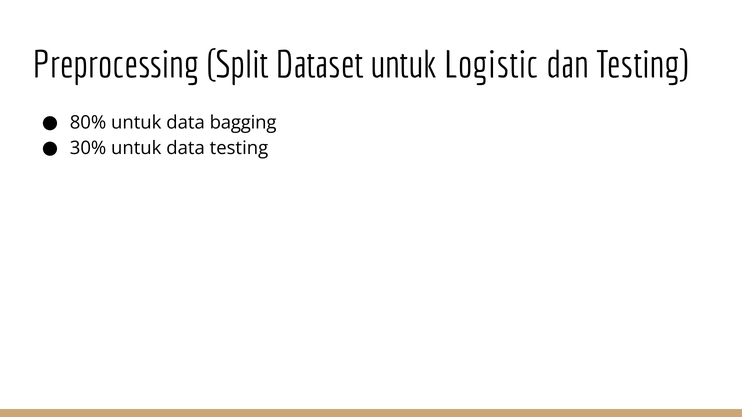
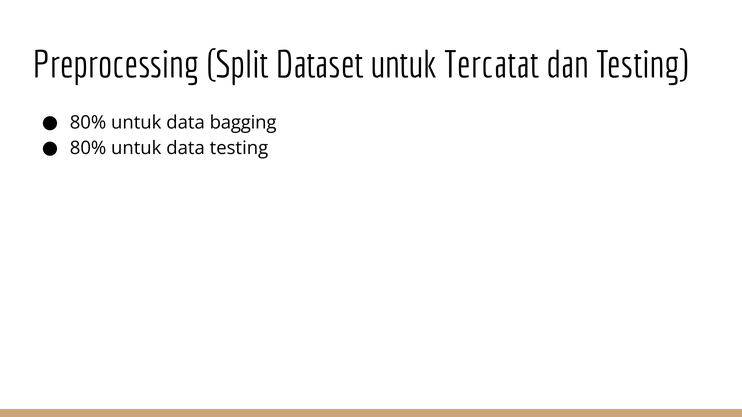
Logistic: Logistic -> Tercatat (492, 65)
30%: 30% -> 80% (88, 148)
